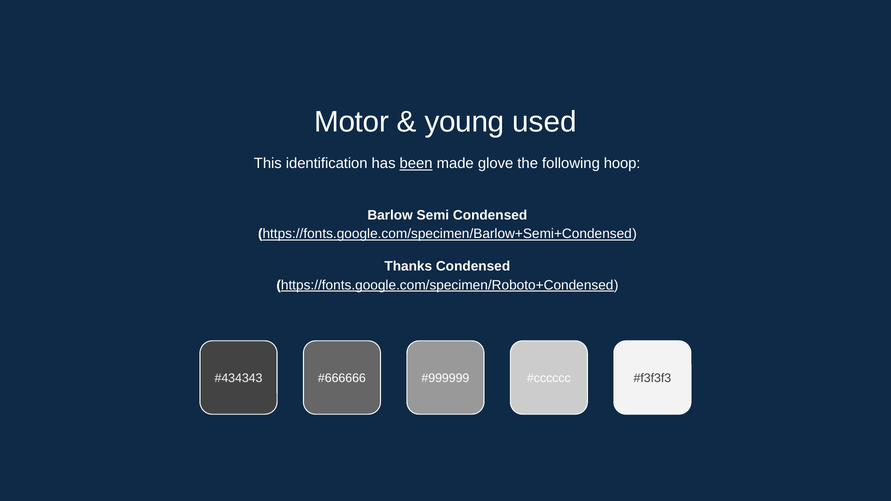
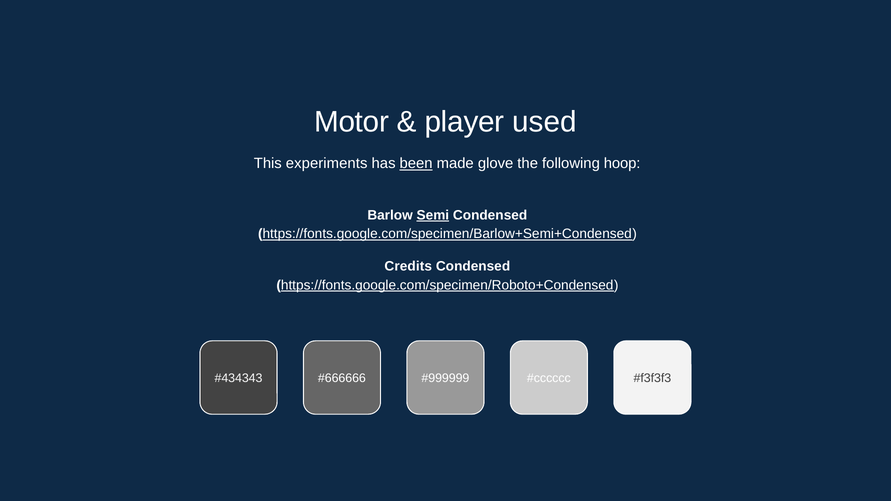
young: young -> player (464, 122)
identification: identification -> experiments (327, 164)
Semi underline: none -> present (433, 215)
Thanks: Thanks -> Credits (408, 266)
